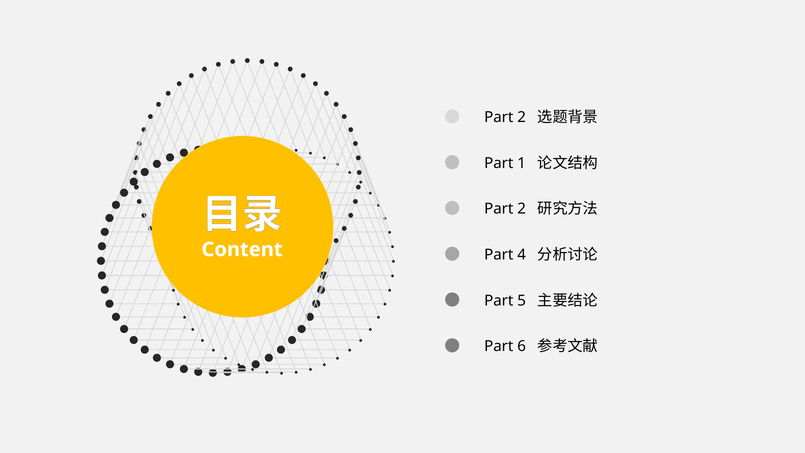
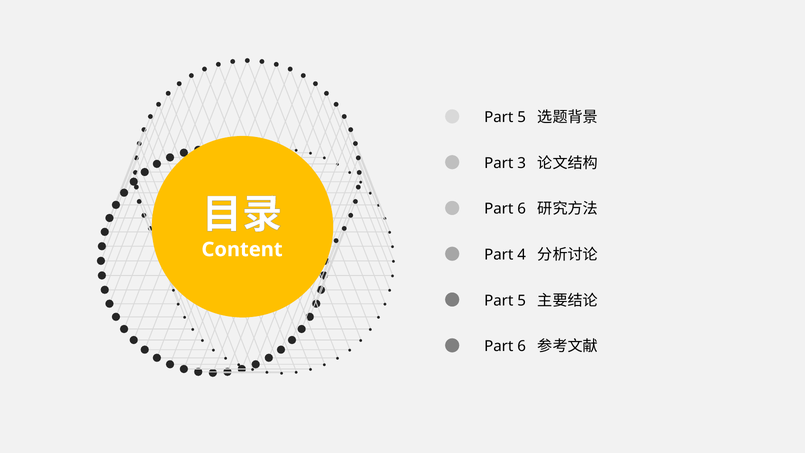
2: 2 -> 5 (522, 117)
1: 1 -> 3 (522, 163)
2: 2 -> 6 (522, 209)
